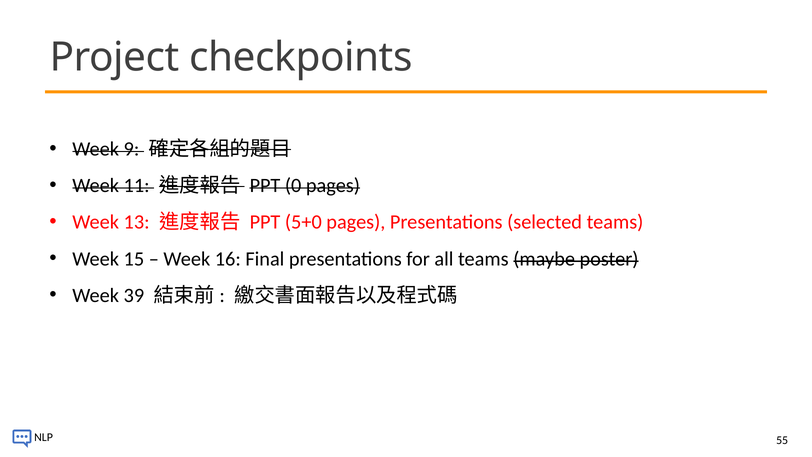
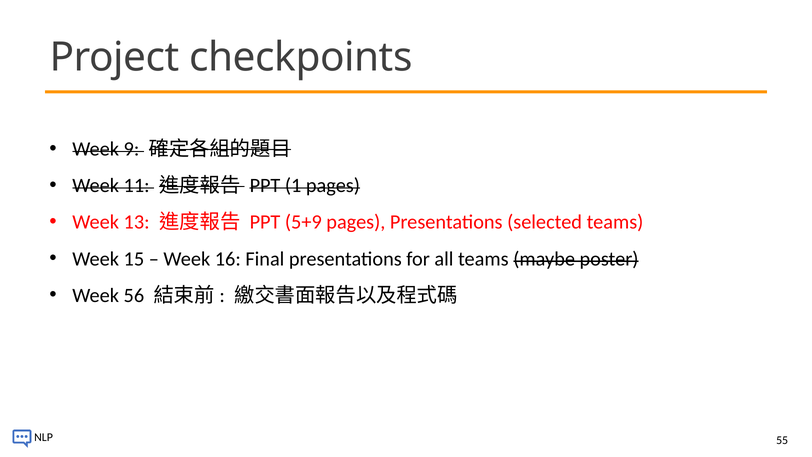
0: 0 -> 1 (293, 186)
5+0: 5+0 -> 5+9 (303, 222)
39: 39 -> 56 (134, 295)
